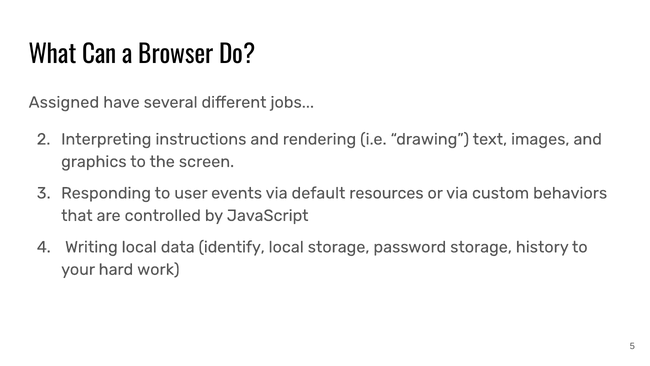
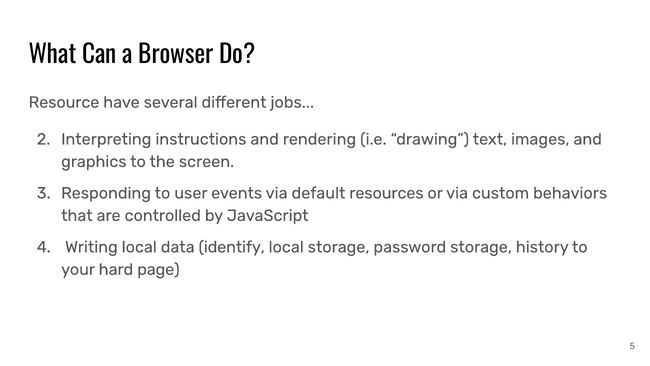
Assigned: Assigned -> Resource (64, 102)
work: work -> page (158, 269)
